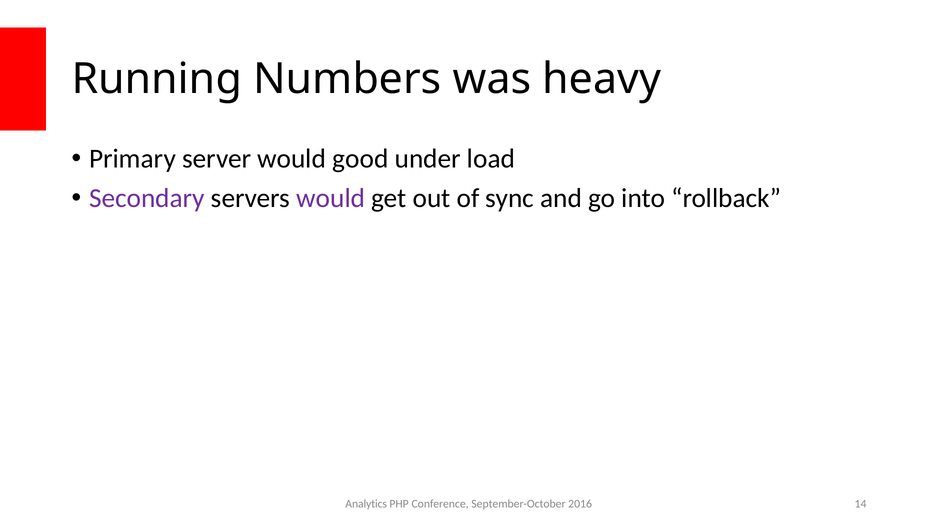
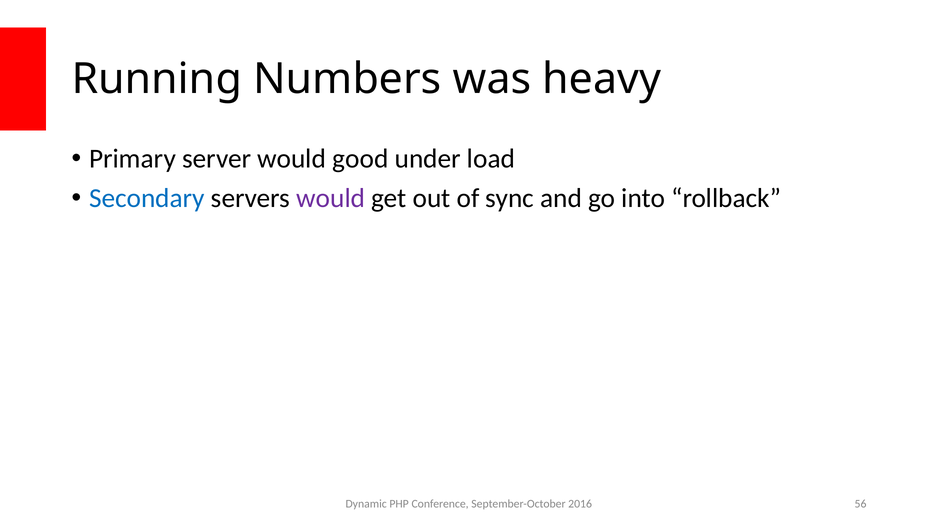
Secondary colour: purple -> blue (147, 198)
Analytics: Analytics -> Dynamic (366, 504)
14: 14 -> 56 (861, 504)
